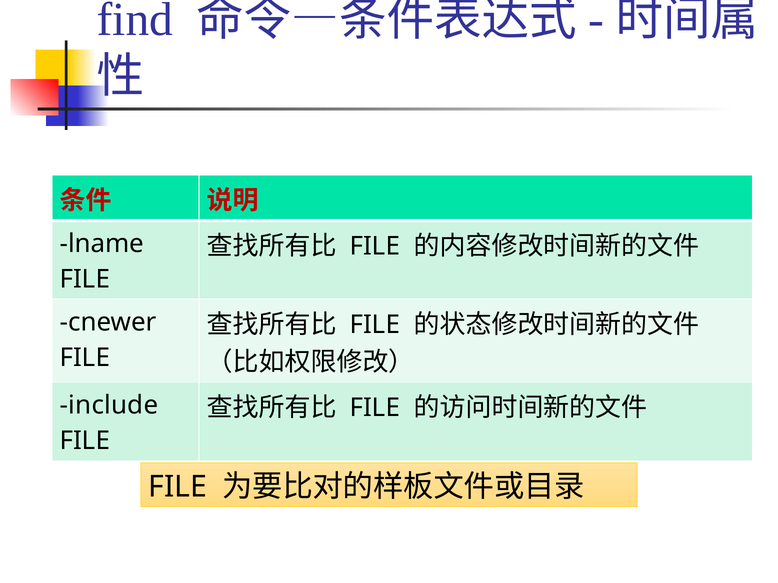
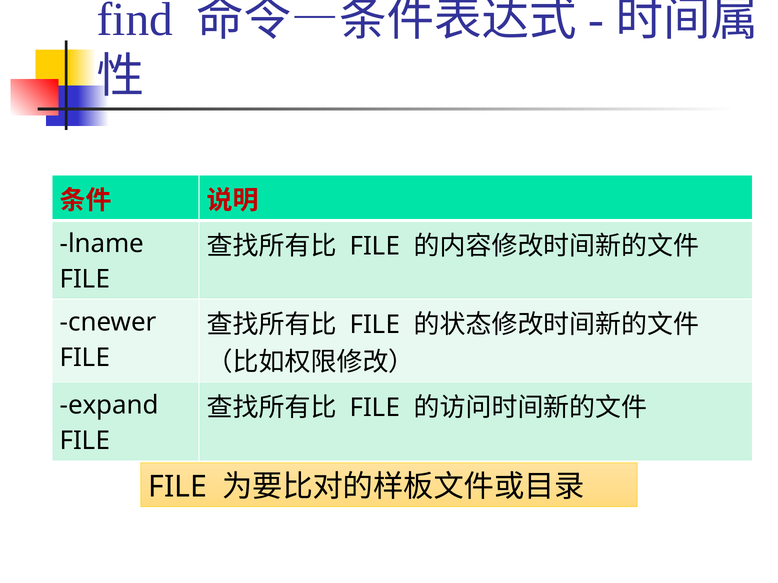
include: include -> expand (109, 406)
